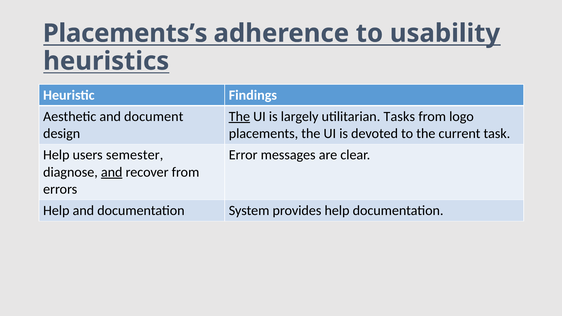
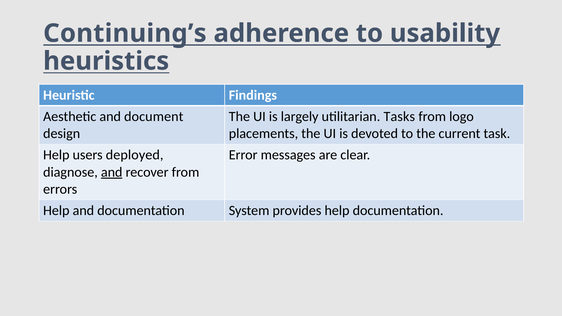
Placements’s: Placements’s -> Continuing’s (125, 33)
The underline: present -> none (239, 116)
semester: semester -> deployed (135, 155)
